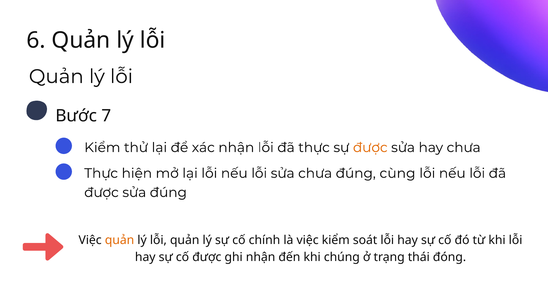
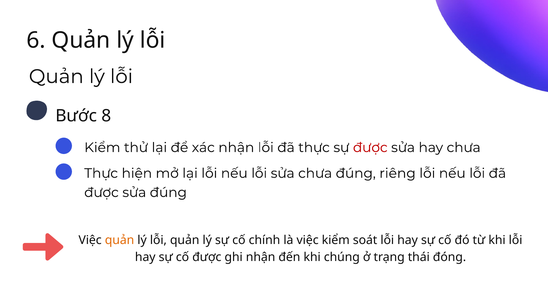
7: 7 -> 8 (106, 116)
được colour: orange -> red (370, 148)
cùng: cùng -> riêng (398, 173)
